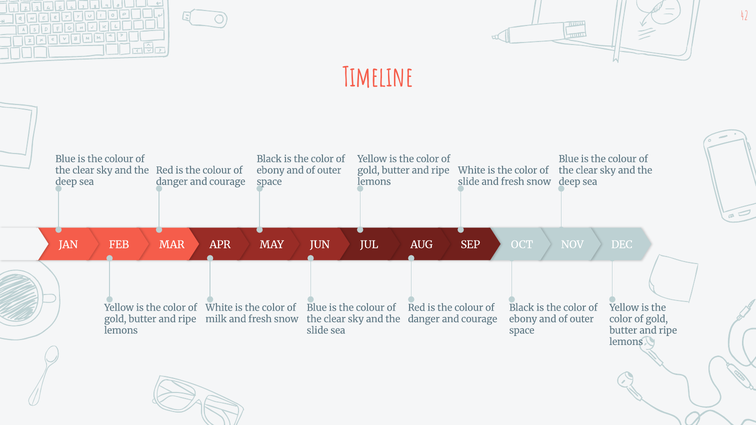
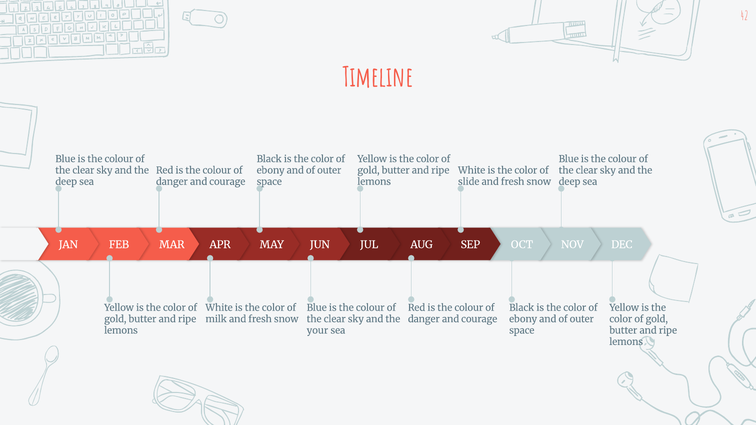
slide: slide -> your (317, 331)
